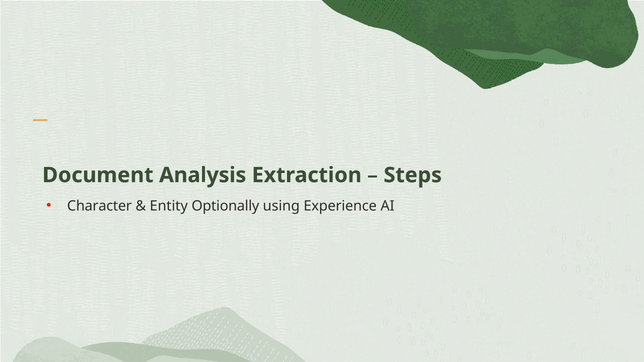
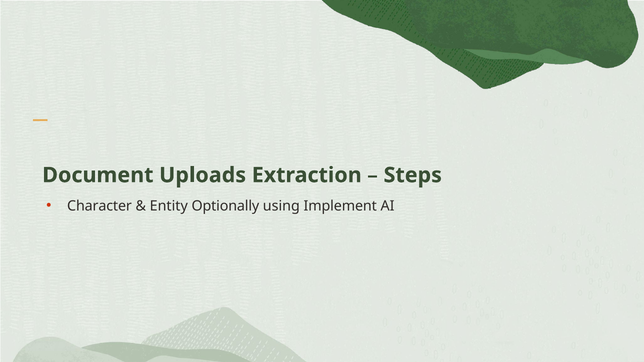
Analysis: Analysis -> Uploads (203, 175)
Experience: Experience -> Implement (340, 206)
